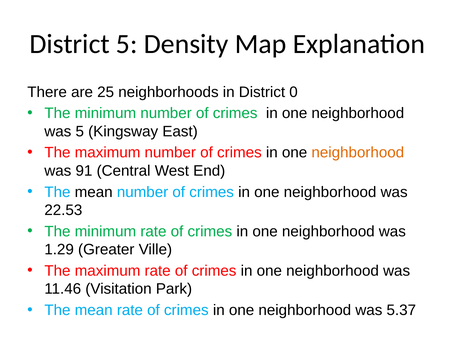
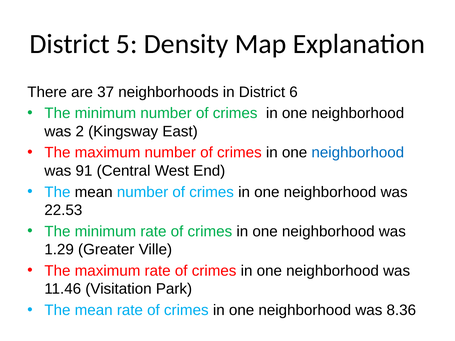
25: 25 -> 37 (106, 92)
0: 0 -> 6 (294, 92)
was 5: 5 -> 2 (80, 131)
neighborhood colour: orange -> blue (358, 153)
5.37: 5.37 -> 8.36 (401, 310)
